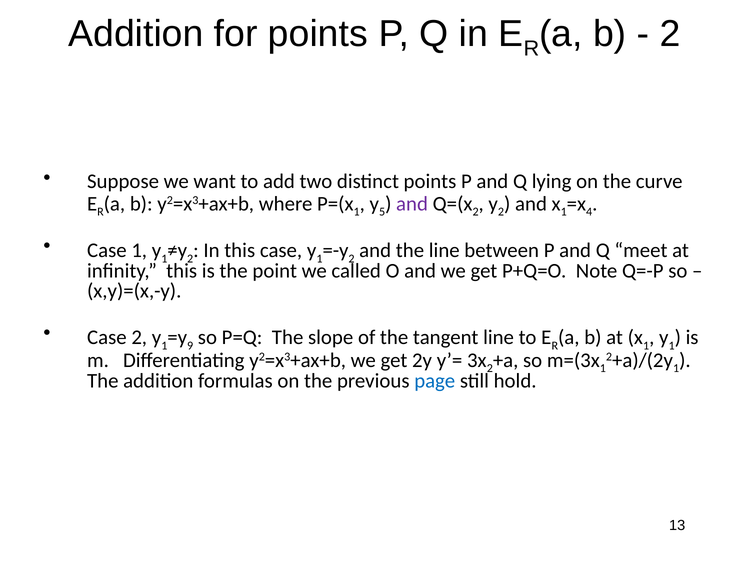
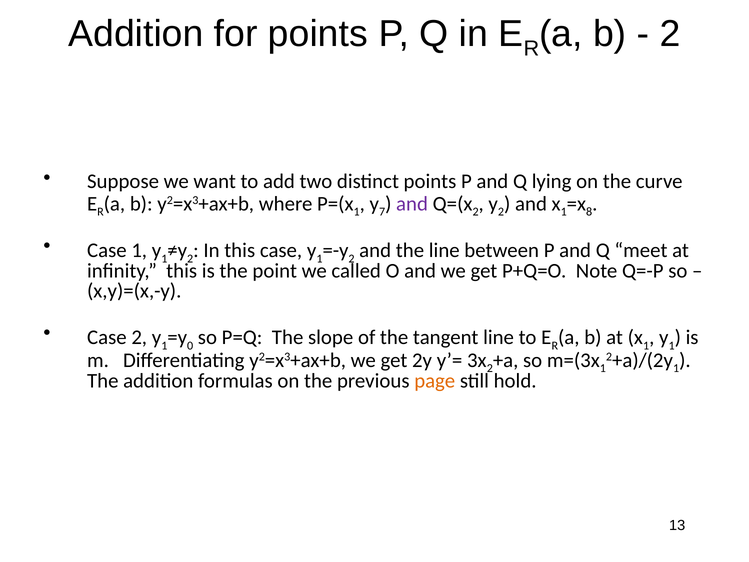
5: 5 -> 7 (382, 212)
4: 4 -> 8 (589, 212)
9: 9 -> 0 (190, 345)
page colour: blue -> orange (435, 381)
